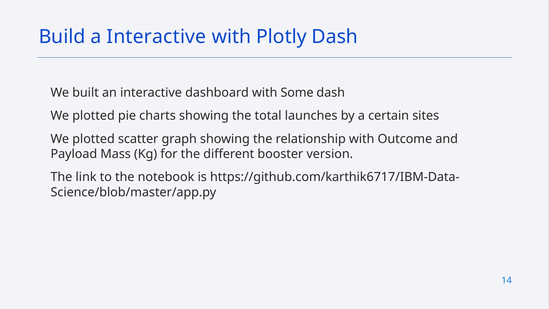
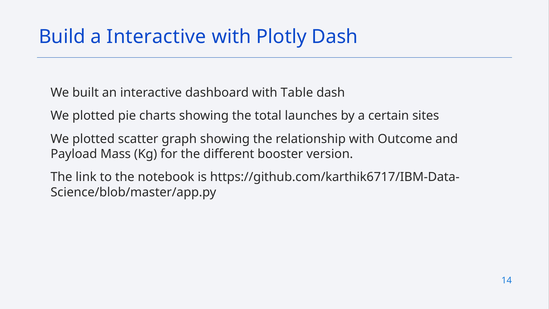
Some: Some -> Table (297, 93)
